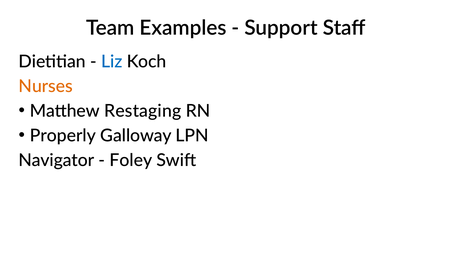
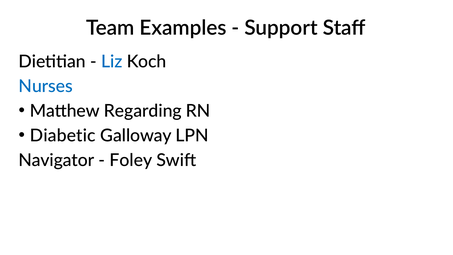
Nurses colour: orange -> blue (46, 86)
Restaging: Restaging -> Regarding (143, 111)
Properly: Properly -> Diabetic (63, 136)
